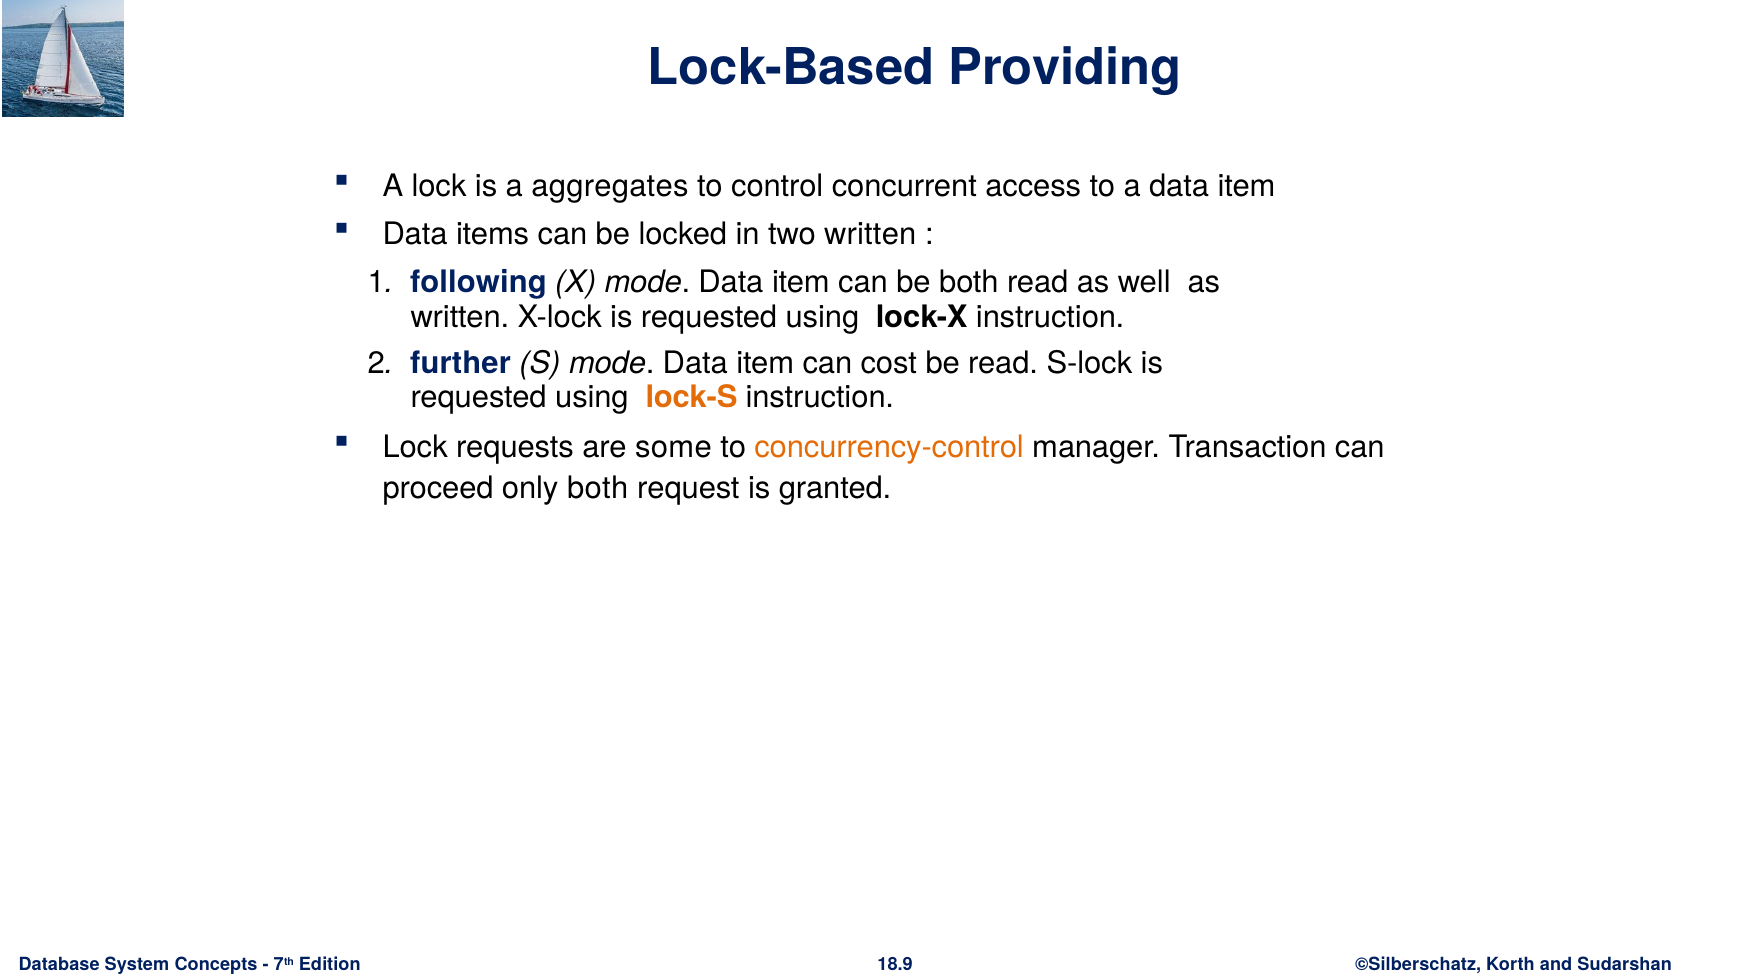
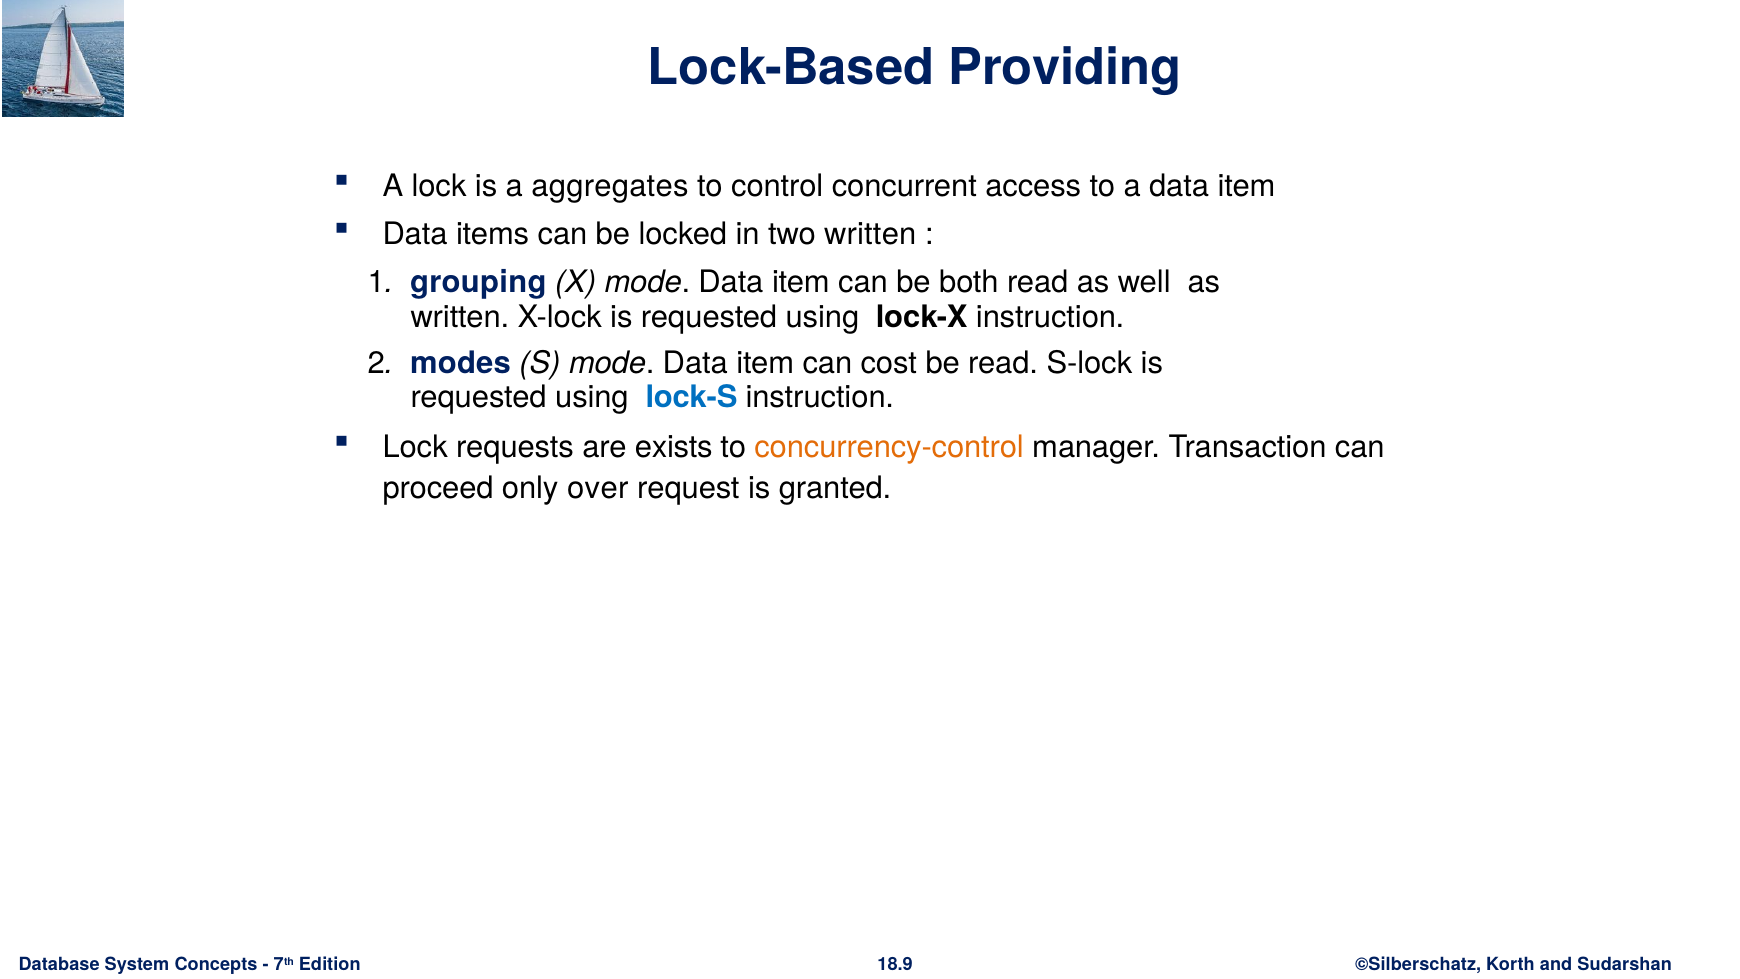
following: following -> grouping (478, 282)
further: further -> modes (460, 363)
lock-S colour: orange -> blue (691, 398)
some: some -> exists (674, 447)
only both: both -> over (598, 488)
